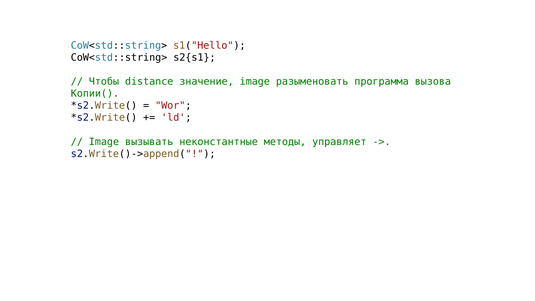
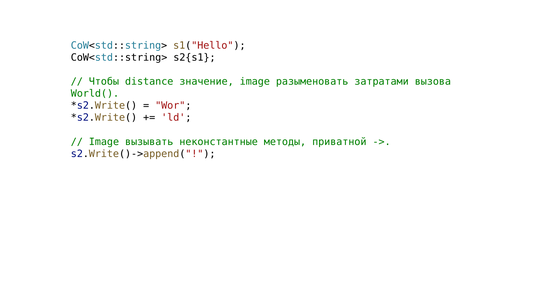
программа: программа -> затратами (382, 82)
Копии(: Копии( -> World( (95, 94)
управляет: управляет -> приватной (339, 142)
